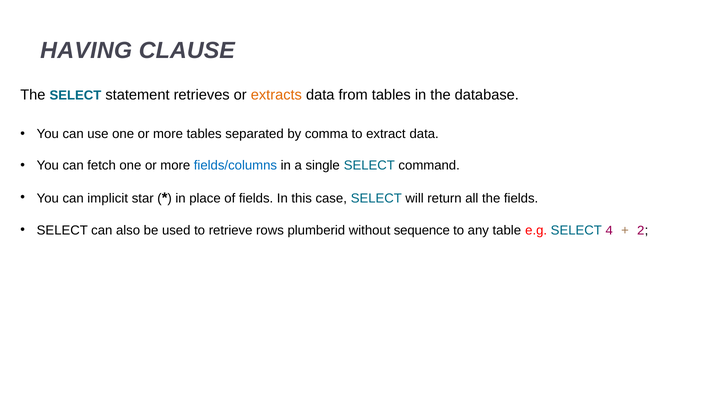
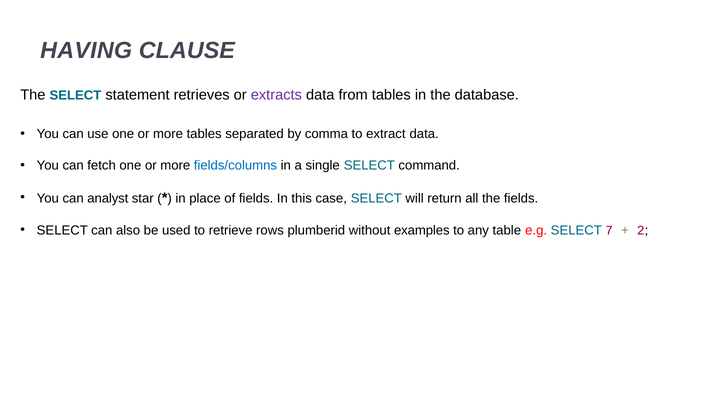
extracts colour: orange -> purple (276, 95)
implicit: implicit -> analyst (108, 199)
sequence: sequence -> examples (422, 230)
4: 4 -> 7 (609, 230)
